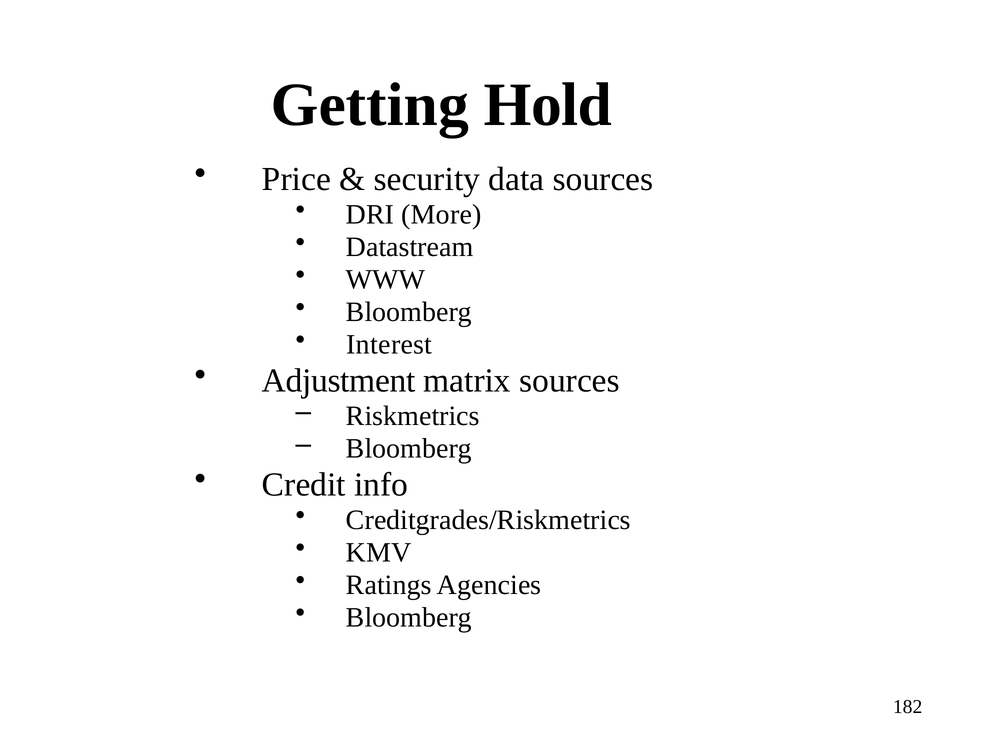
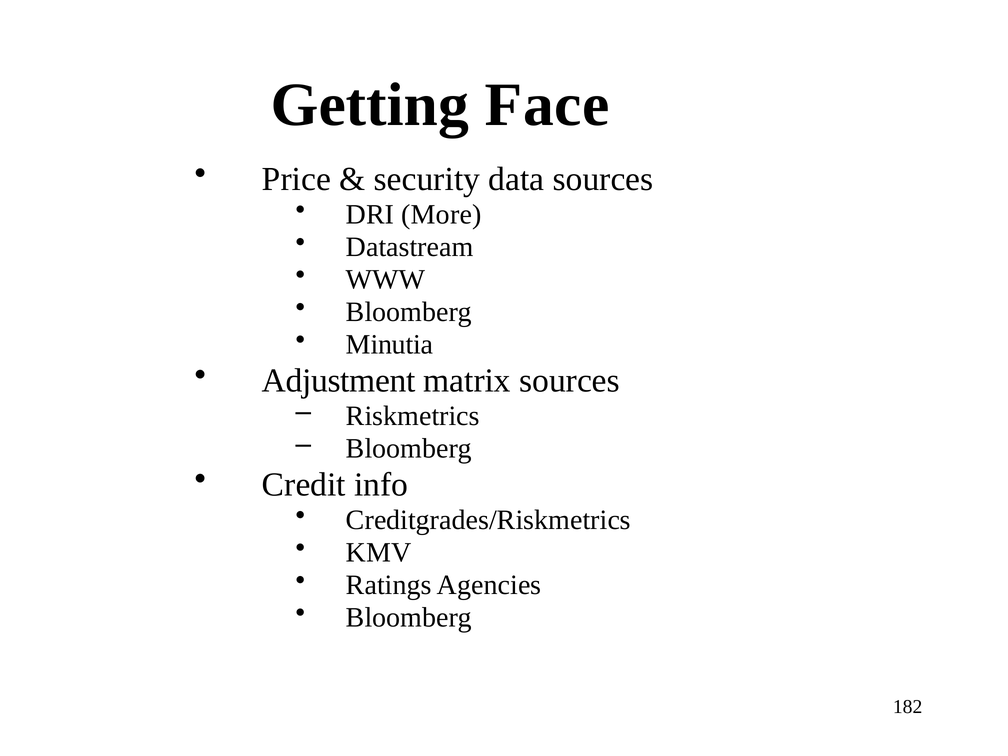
Hold: Hold -> Face (547, 105)
Interest: Interest -> Minutia (390, 345)
